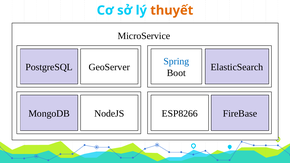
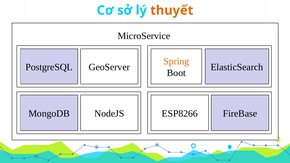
Spring colour: blue -> orange (176, 61)
